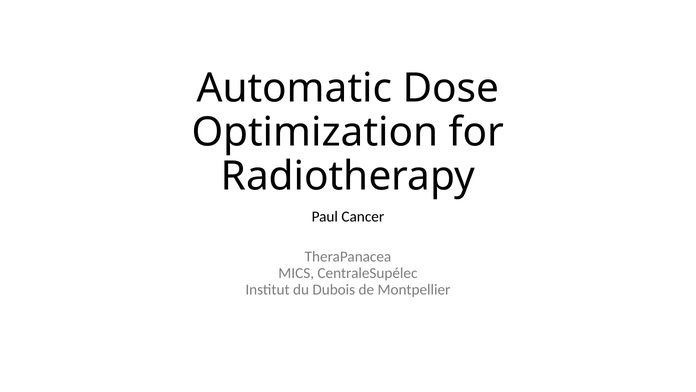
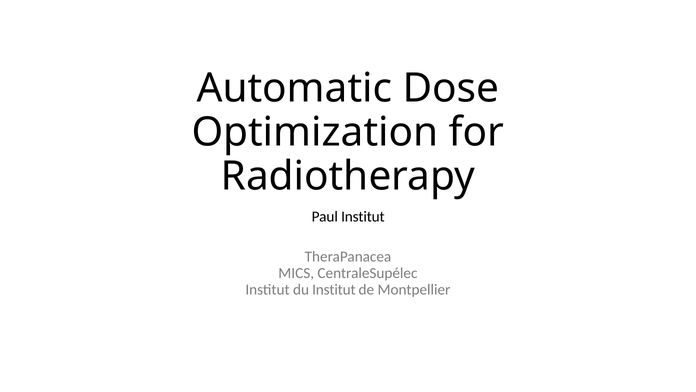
Paul Cancer: Cancer -> Institut (363, 216)
du Dubois: Dubois -> Institut (334, 289)
